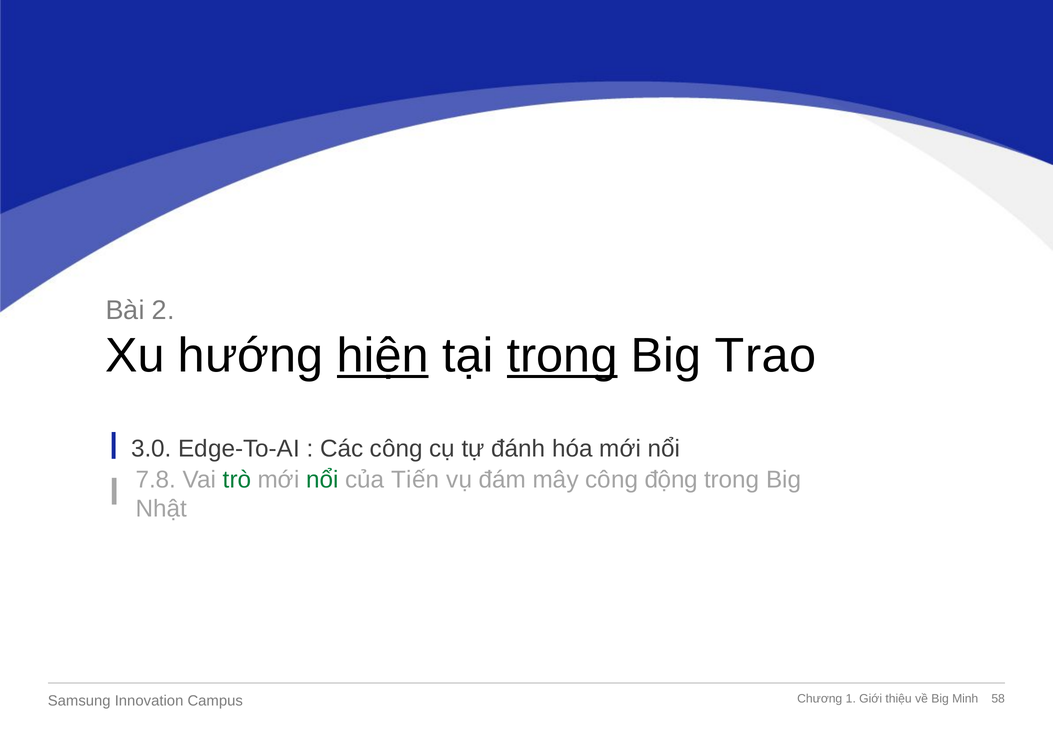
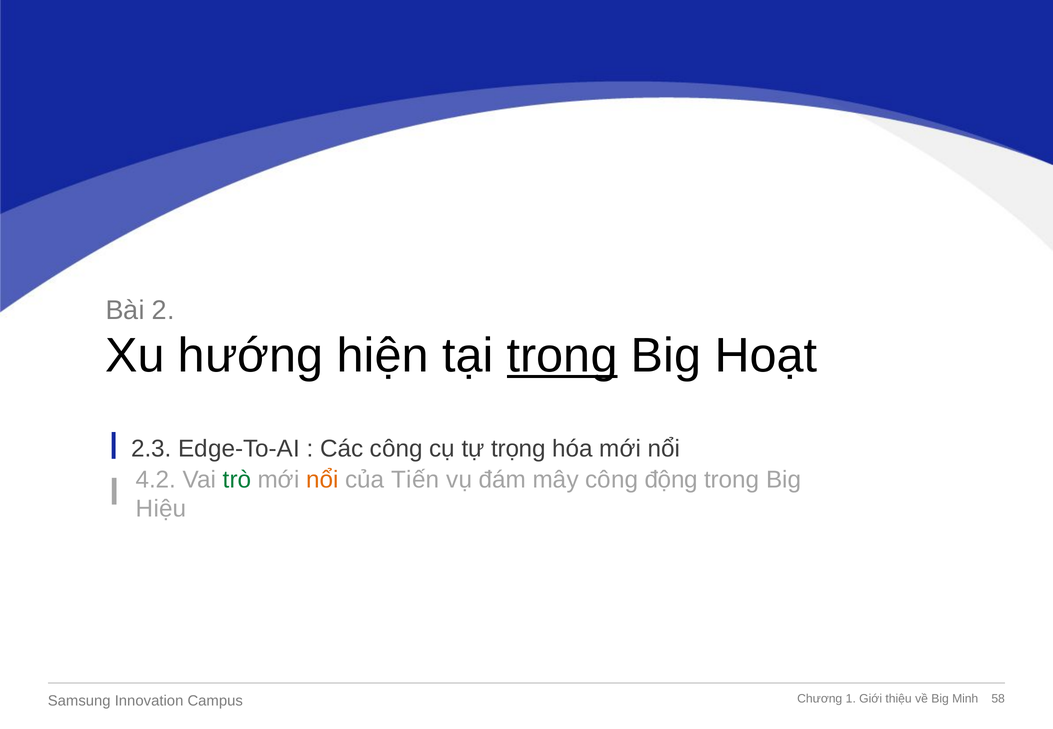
hiện underline: present -> none (383, 356)
Trao: Trao -> Hoạt (766, 356)
3.0: 3.0 -> 2.3 (151, 449)
đánh: đánh -> trọng (518, 449)
7.8: 7.8 -> 4.2 (156, 480)
nổi colour: green -> orange (322, 480)
Nhật: Nhật -> Hiệu (161, 509)
